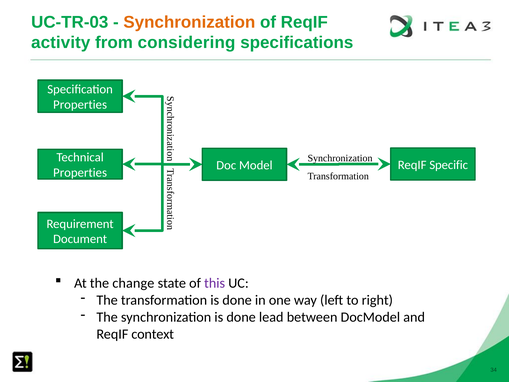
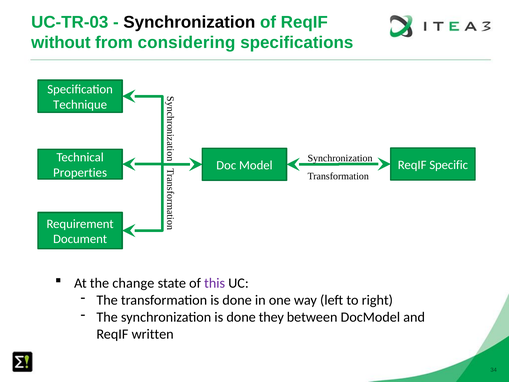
Synchronization colour: orange -> black (189, 22)
activity: activity -> without (61, 43)
Properties: Properties -> Technique (80, 105)
lead: lead -> they (271, 317)
context: context -> written (153, 334)
